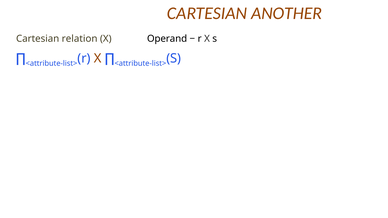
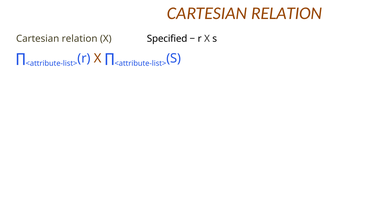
ANOTHER: ANOTHER -> RELATION (287, 13)
Operand: Operand -> Specified (167, 39)
